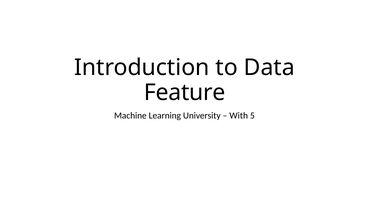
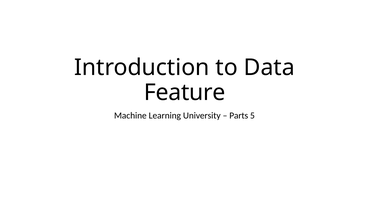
With: With -> Parts (239, 115)
